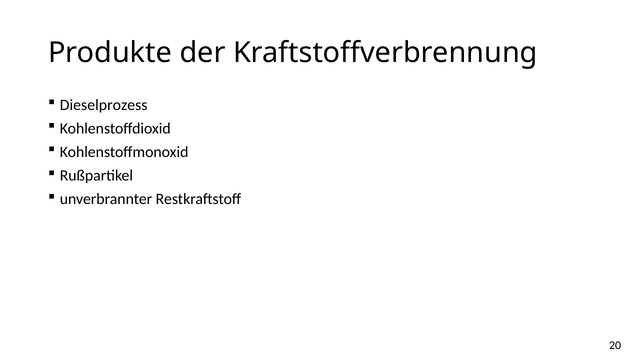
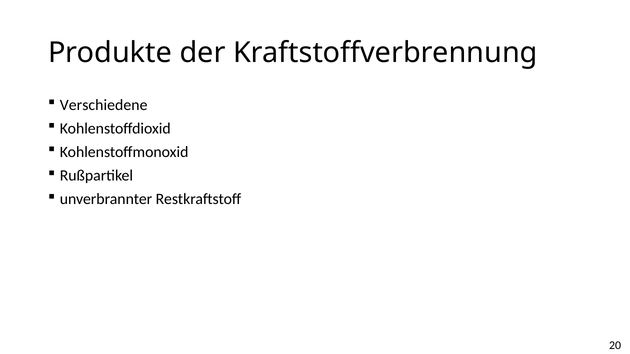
Dieselprozess: Dieselprozess -> Verschiedene (104, 105)
